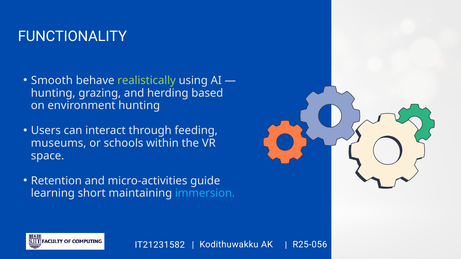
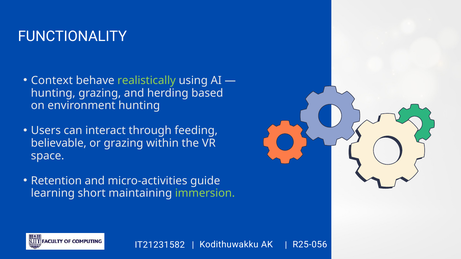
Smooth: Smooth -> Context (52, 81)
museums: museums -> believable (59, 143)
or schools: schools -> grazing (124, 143)
immersion colour: light blue -> light green (205, 194)
